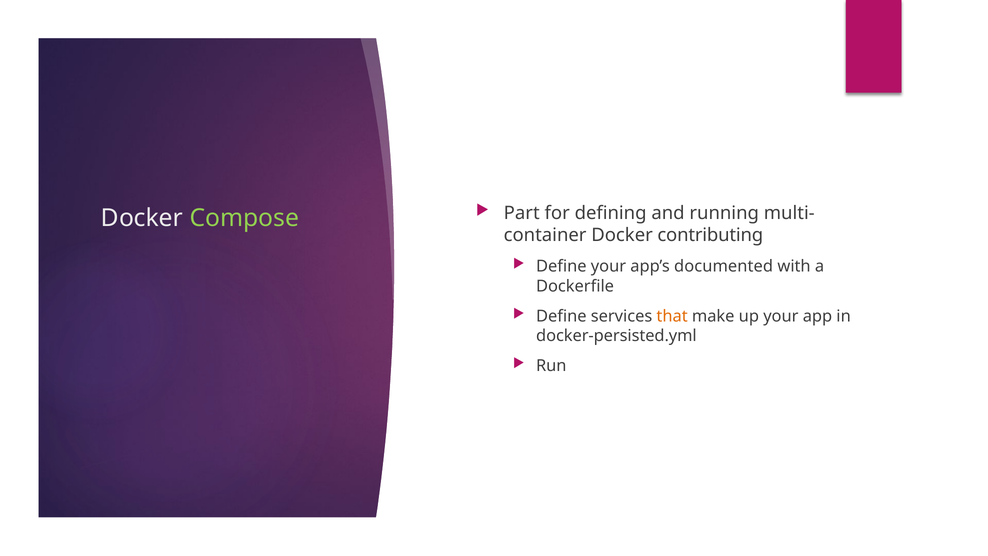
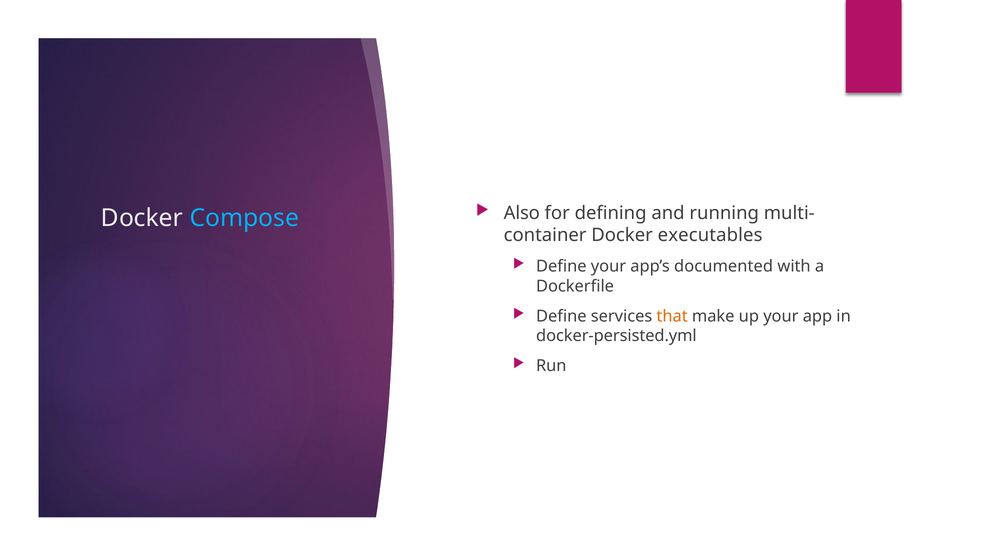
Compose colour: light green -> light blue (244, 218)
Part: Part -> Also (522, 213)
contributing: contributing -> executables (710, 235)
